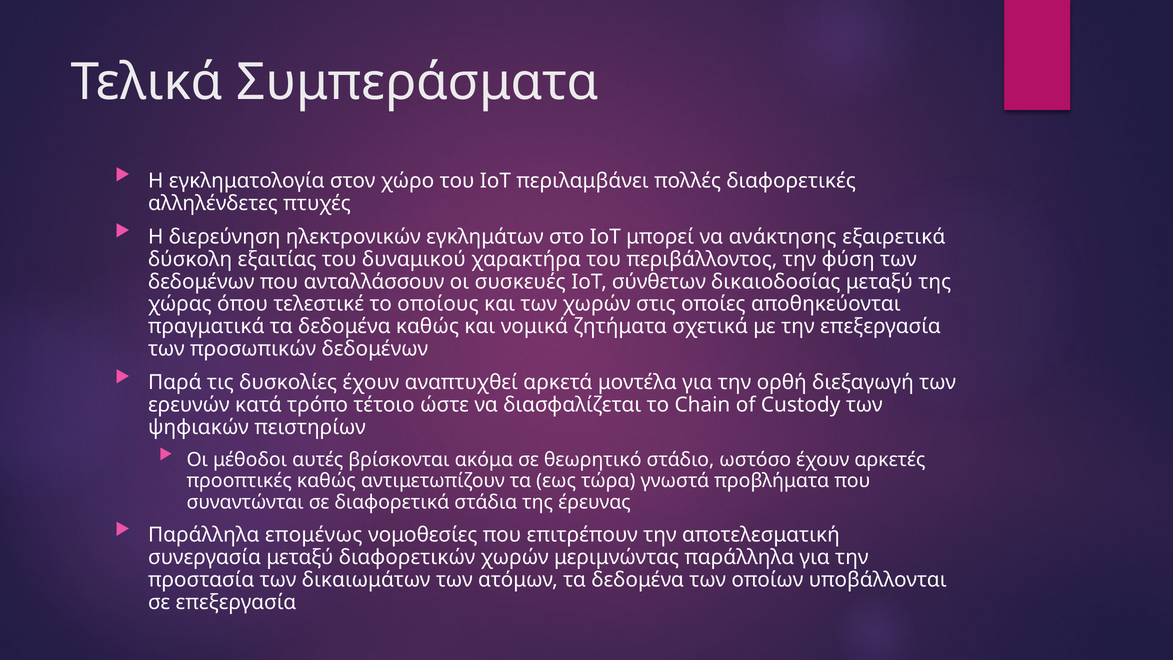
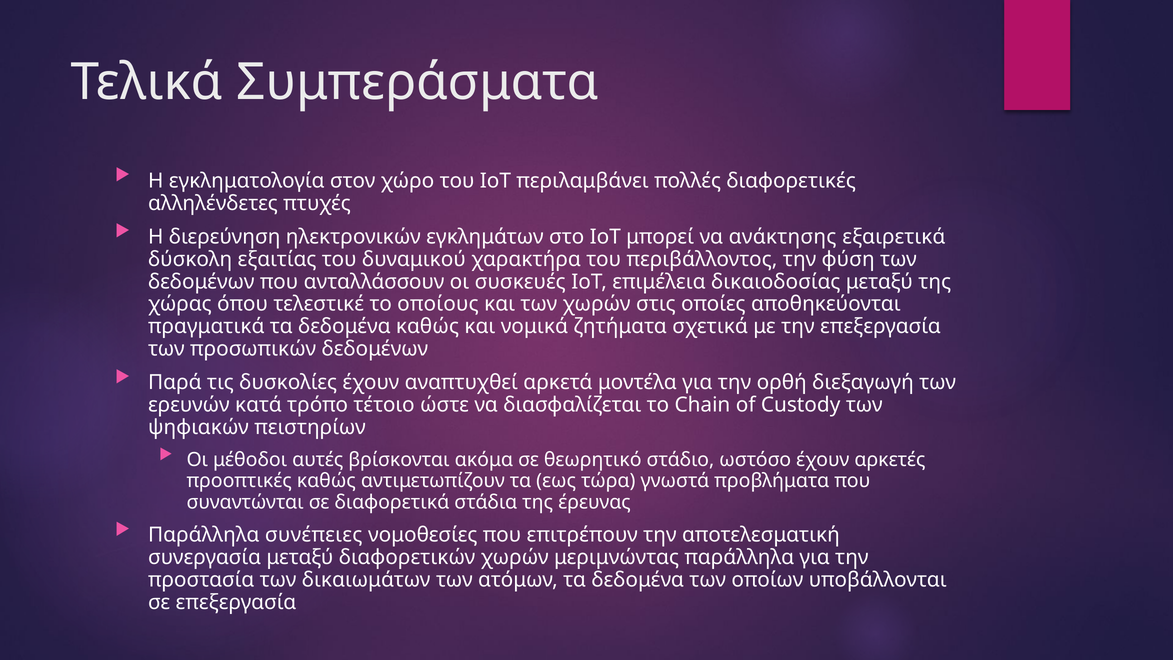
σύνθετων: σύνθετων -> επιμέλεια (659, 282)
επομένως: επομένως -> συνέπειες (314, 535)
